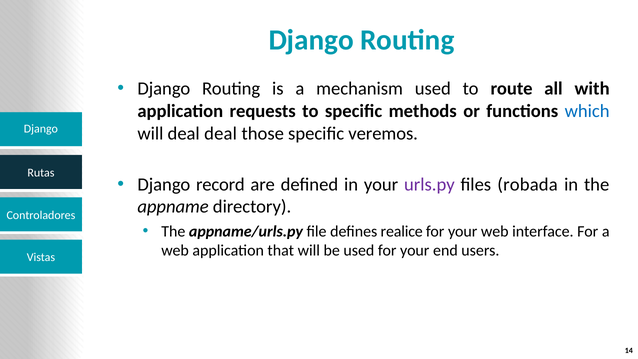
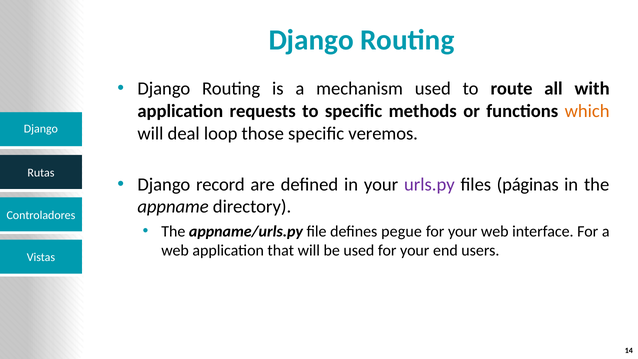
which colour: blue -> orange (587, 111)
deal deal: deal -> loop (221, 133)
robada: robada -> páginas (528, 184)
realice: realice -> pegue (402, 231)
